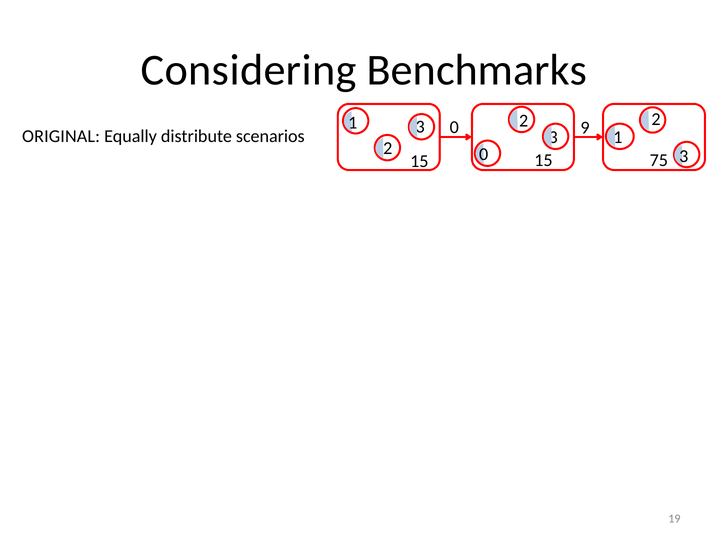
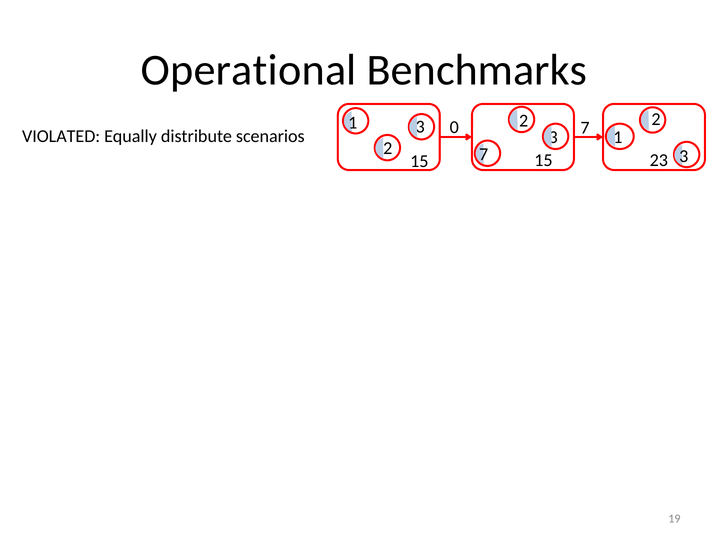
Considering: Considering -> Operational (249, 70)
0 9: 9 -> 7 (585, 128)
ORIGINAL: ORIGINAL -> VIOLATED (61, 136)
2 0: 0 -> 7 (484, 154)
75: 75 -> 23 (659, 160)
